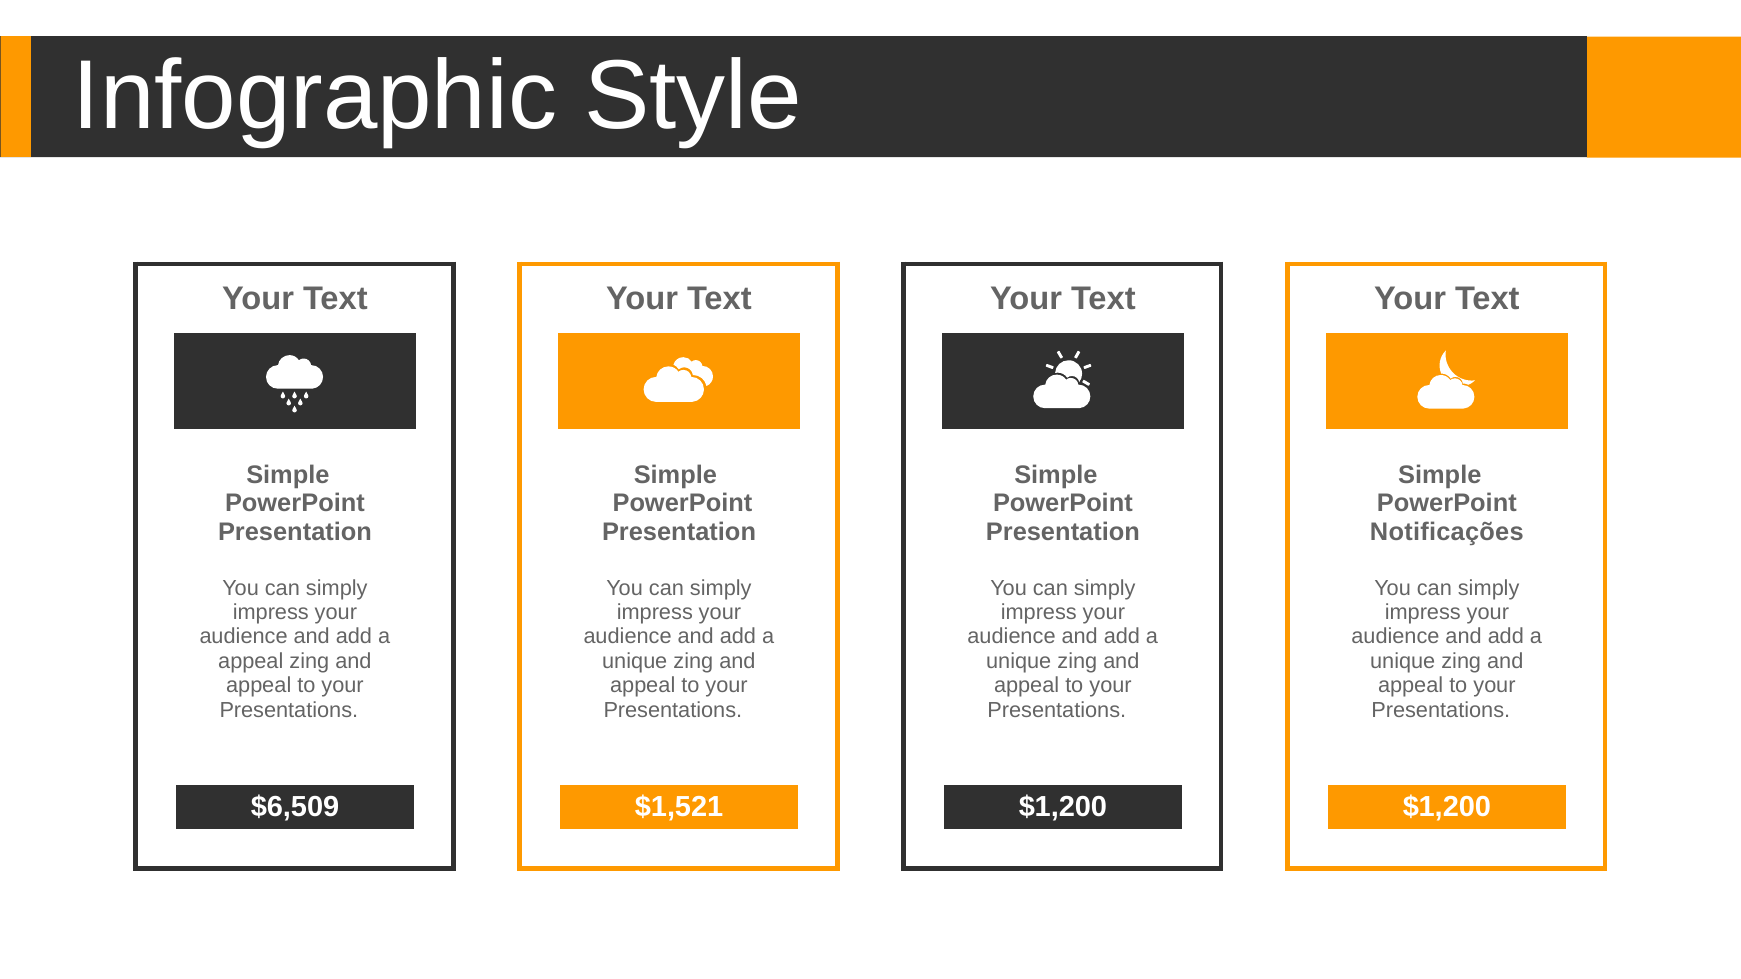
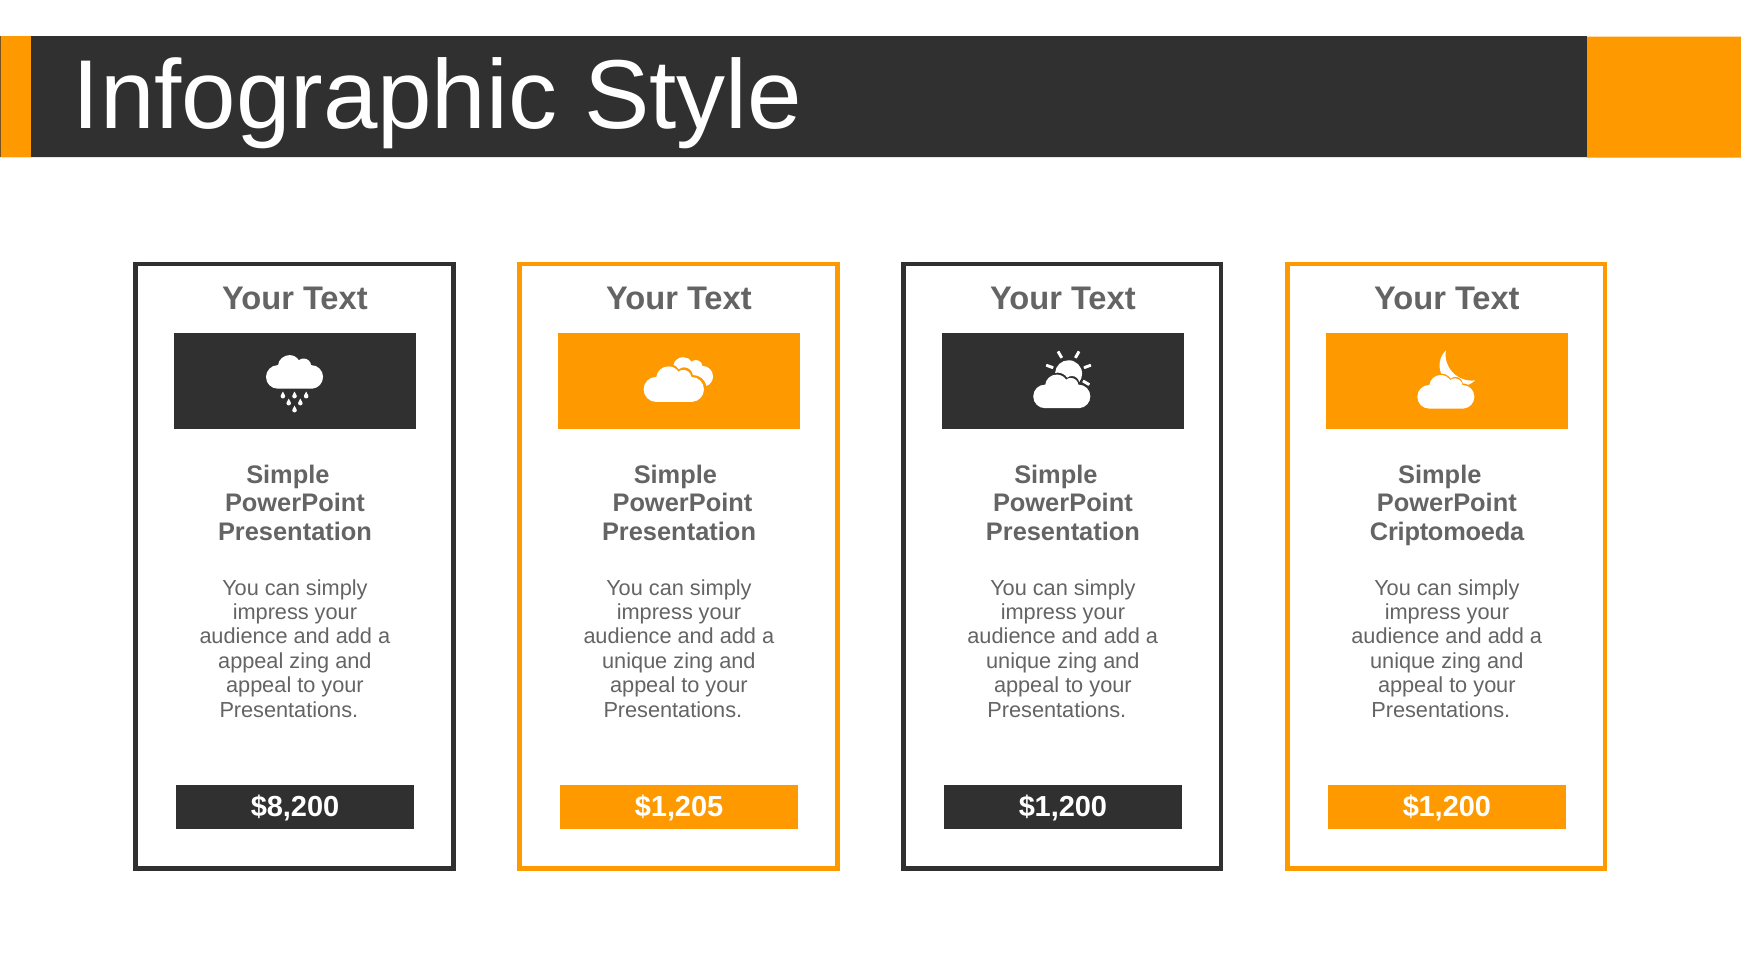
Notificações: Notificações -> Criptomoeda (1447, 532)
$6,509: $6,509 -> $8,200 (295, 807)
$1,521: $1,521 -> $1,205 (679, 807)
